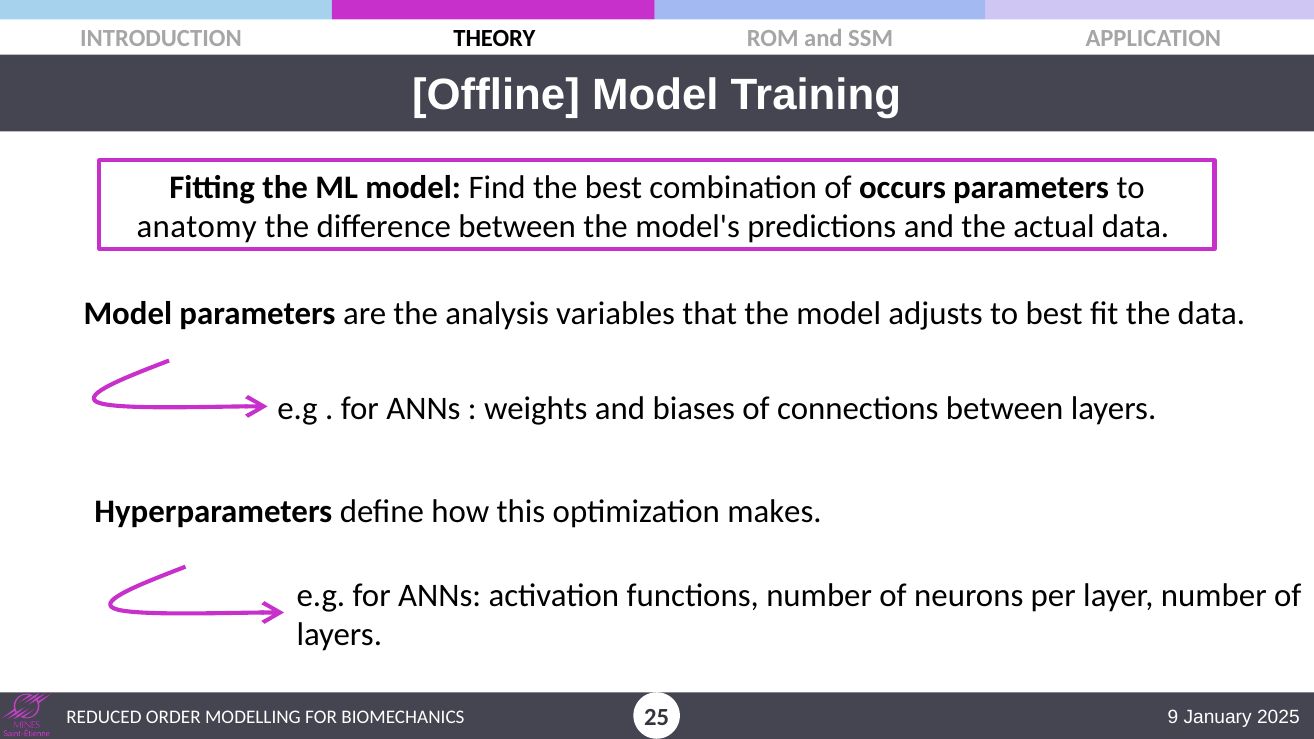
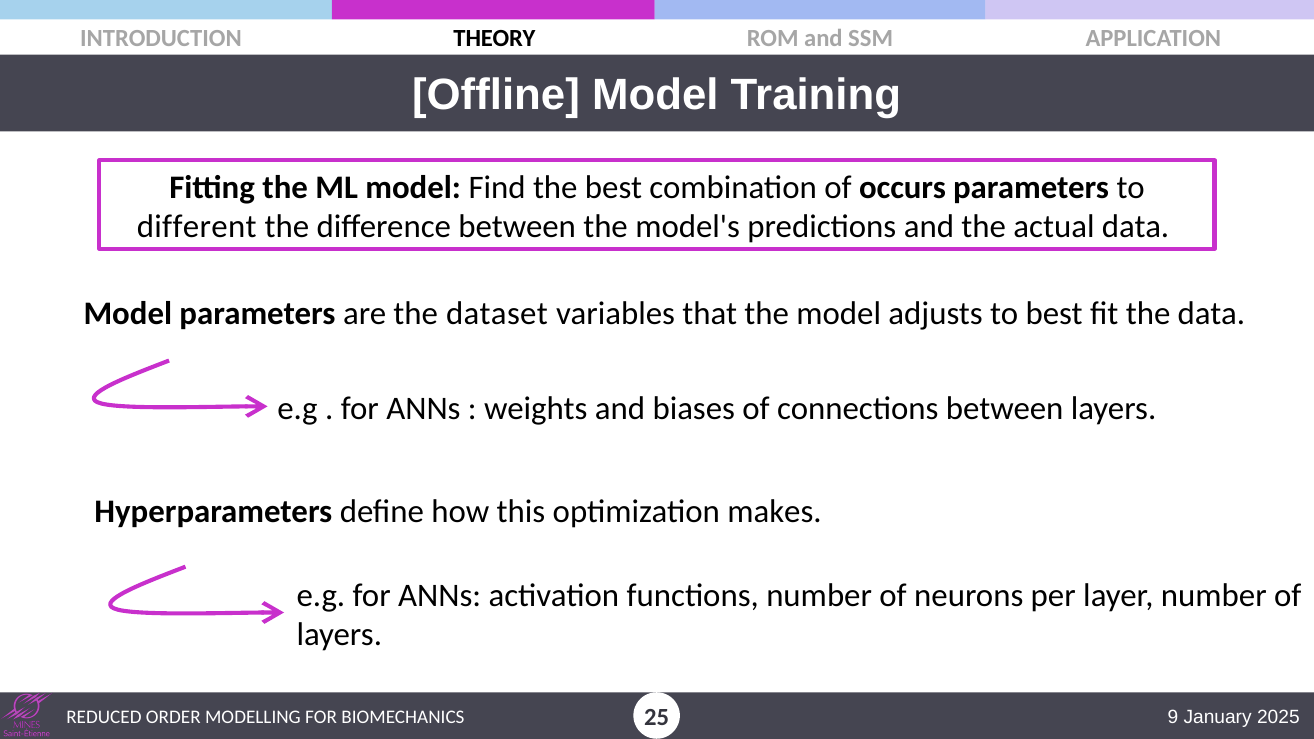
anatomy: anatomy -> different (197, 227)
analysis: analysis -> dataset (497, 313)
